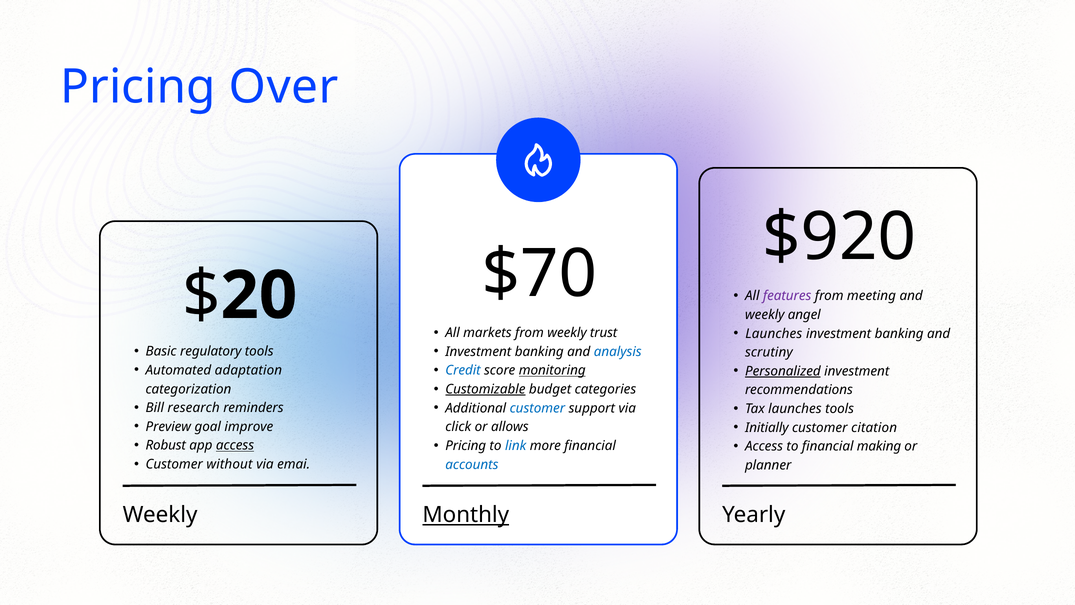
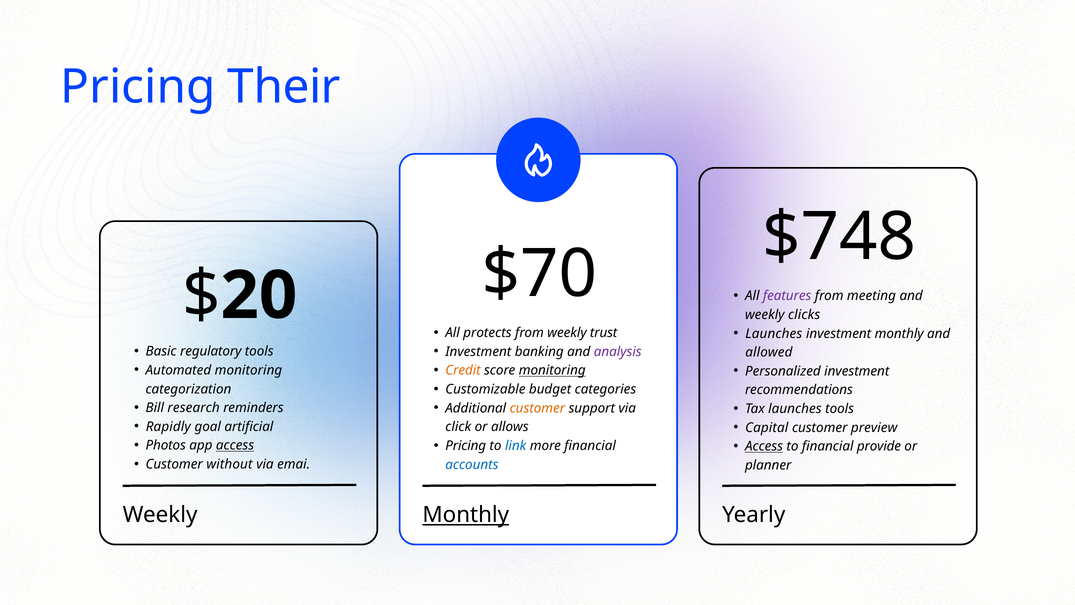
Over: Over -> Their (284, 87)
$920: $920 -> $748 (839, 237)
angel: angel -> clicks (804, 315)
markets: markets -> protects (487, 333)
banking: banking -> monthly (899, 333)
analysis colour: blue -> purple (618, 352)
scrutiny: scrutiny -> allowed (769, 352)
Automated adaptation: adaptation -> monitoring (248, 370)
Credit colour: blue -> orange (463, 370)
Personalized underline: present -> none (783, 371)
Customizable underline: present -> none (485, 389)
customer colour: blue -> orange (537, 408)
Preview: Preview -> Rapidly (168, 426)
improve: improve -> artificial (249, 426)
Initially: Initially -> Capital (767, 427)
citation: citation -> preview (874, 427)
Robust: Robust -> Photos (166, 445)
Access underline: none -> present (764, 446)
making: making -> provide (879, 446)
